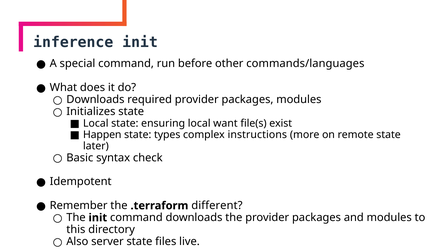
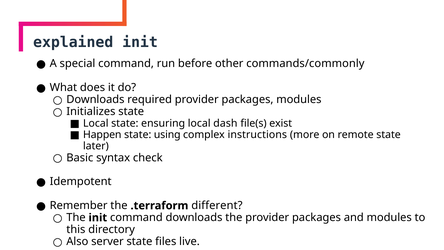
inference: inference -> explained (73, 42)
commands/languages: commands/languages -> commands/commonly (305, 64)
want: want -> dash (225, 123)
types: types -> using (167, 135)
